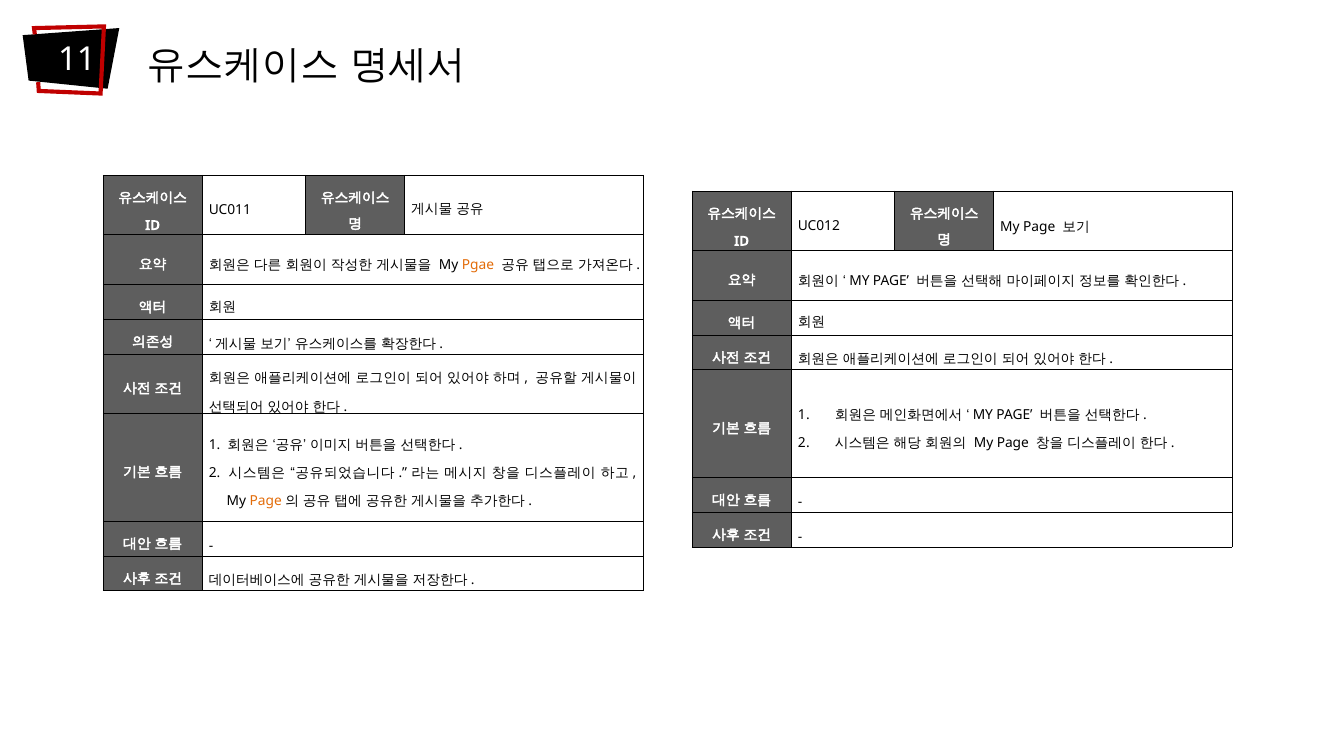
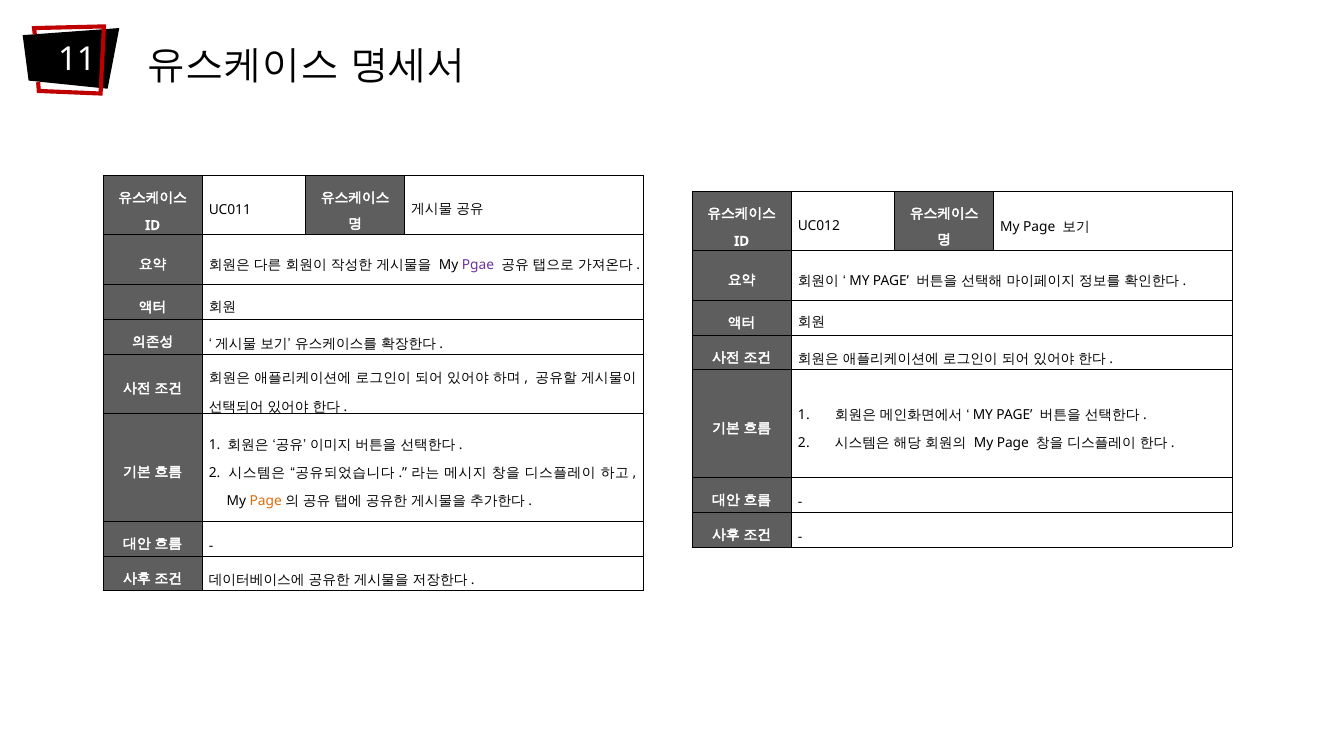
Pgae colour: orange -> purple (478, 265)
